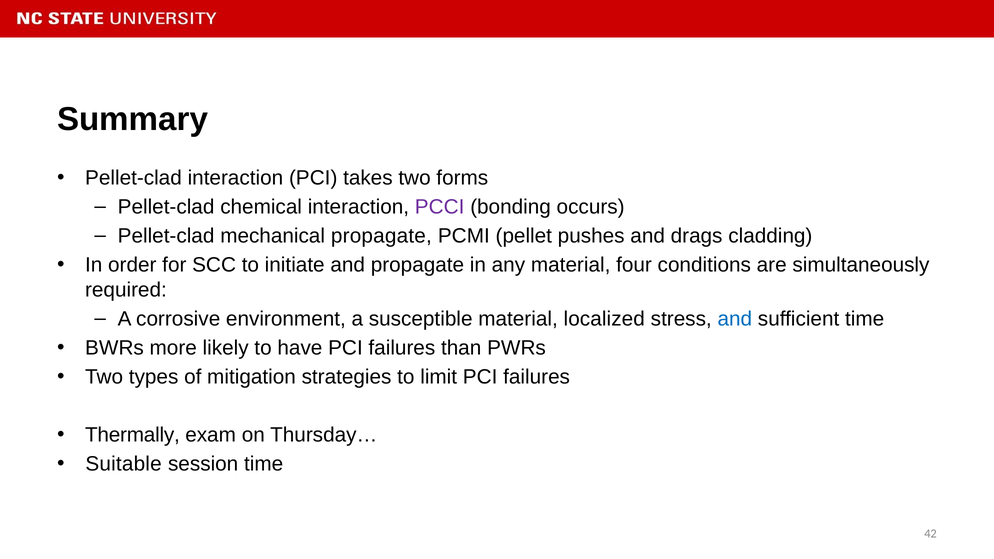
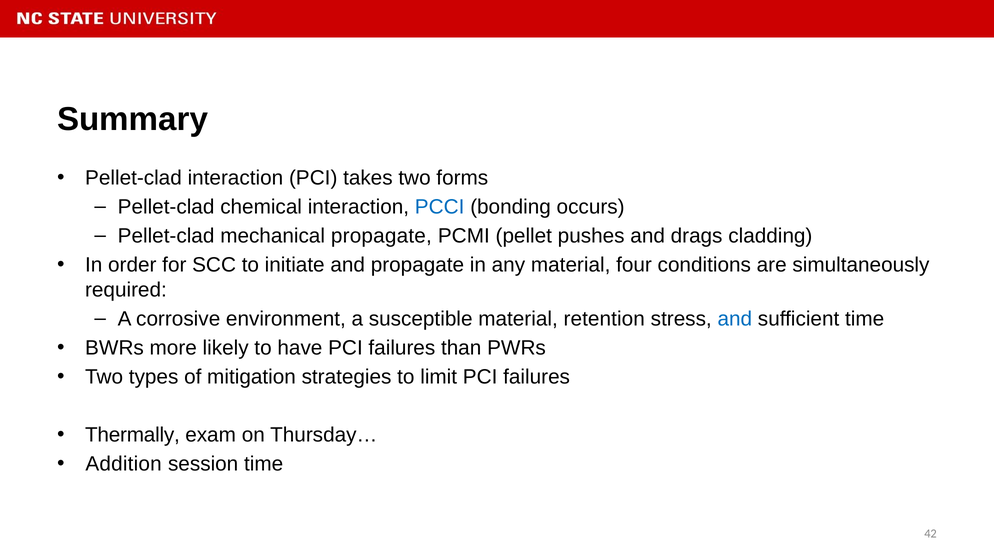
PCCI colour: purple -> blue (440, 207)
localized: localized -> retention (604, 319)
Suitable: Suitable -> Addition (124, 464)
